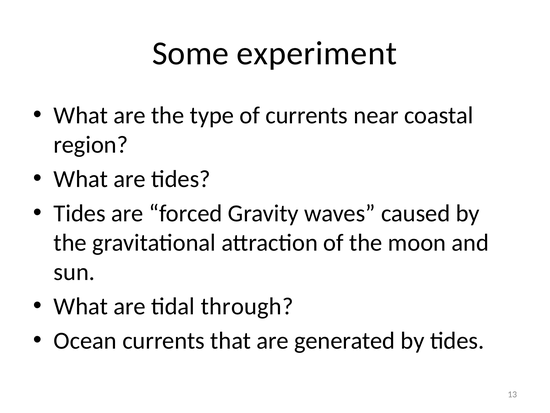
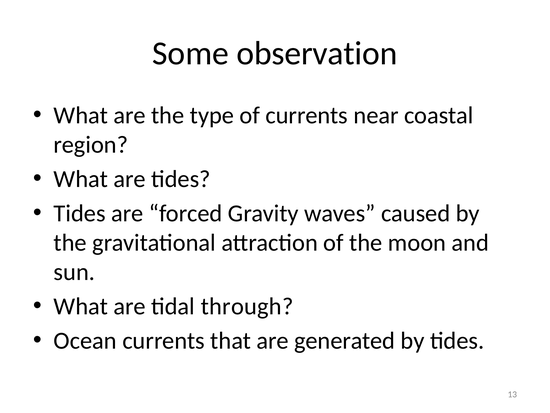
experiment: experiment -> observation (317, 53)
